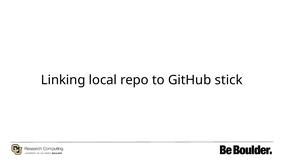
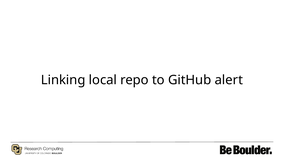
stick: stick -> alert (229, 80)
